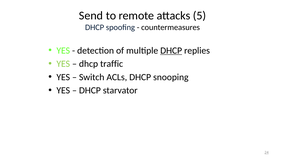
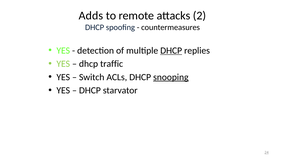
Send: Send -> Adds (91, 16)
5: 5 -> 2 (200, 16)
snooping underline: none -> present (171, 77)
